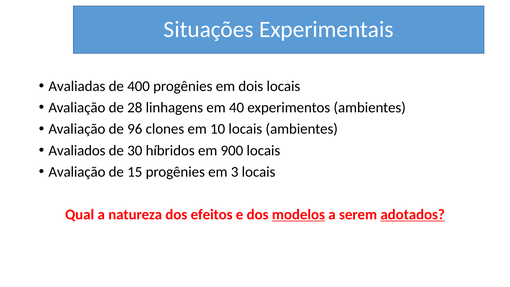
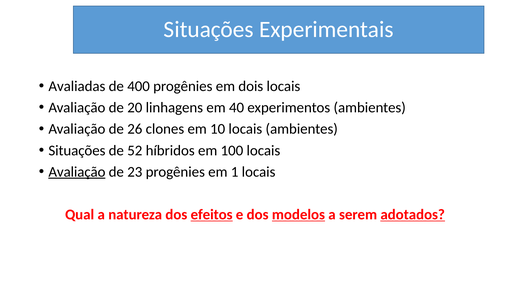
28: 28 -> 20 (135, 108)
96: 96 -> 26 (135, 129)
Avaliados: Avaliados -> Situações (77, 150)
30: 30 -> 52 (135, 150)
900: 900 -> 100 (232, 150)
Avaliação underline: none -> present (77, 172)
15: 15 -> 23 (135, 172)
3: 3 -> 1 (235, 172)
efeitos underline: none -> present (212, 215)
